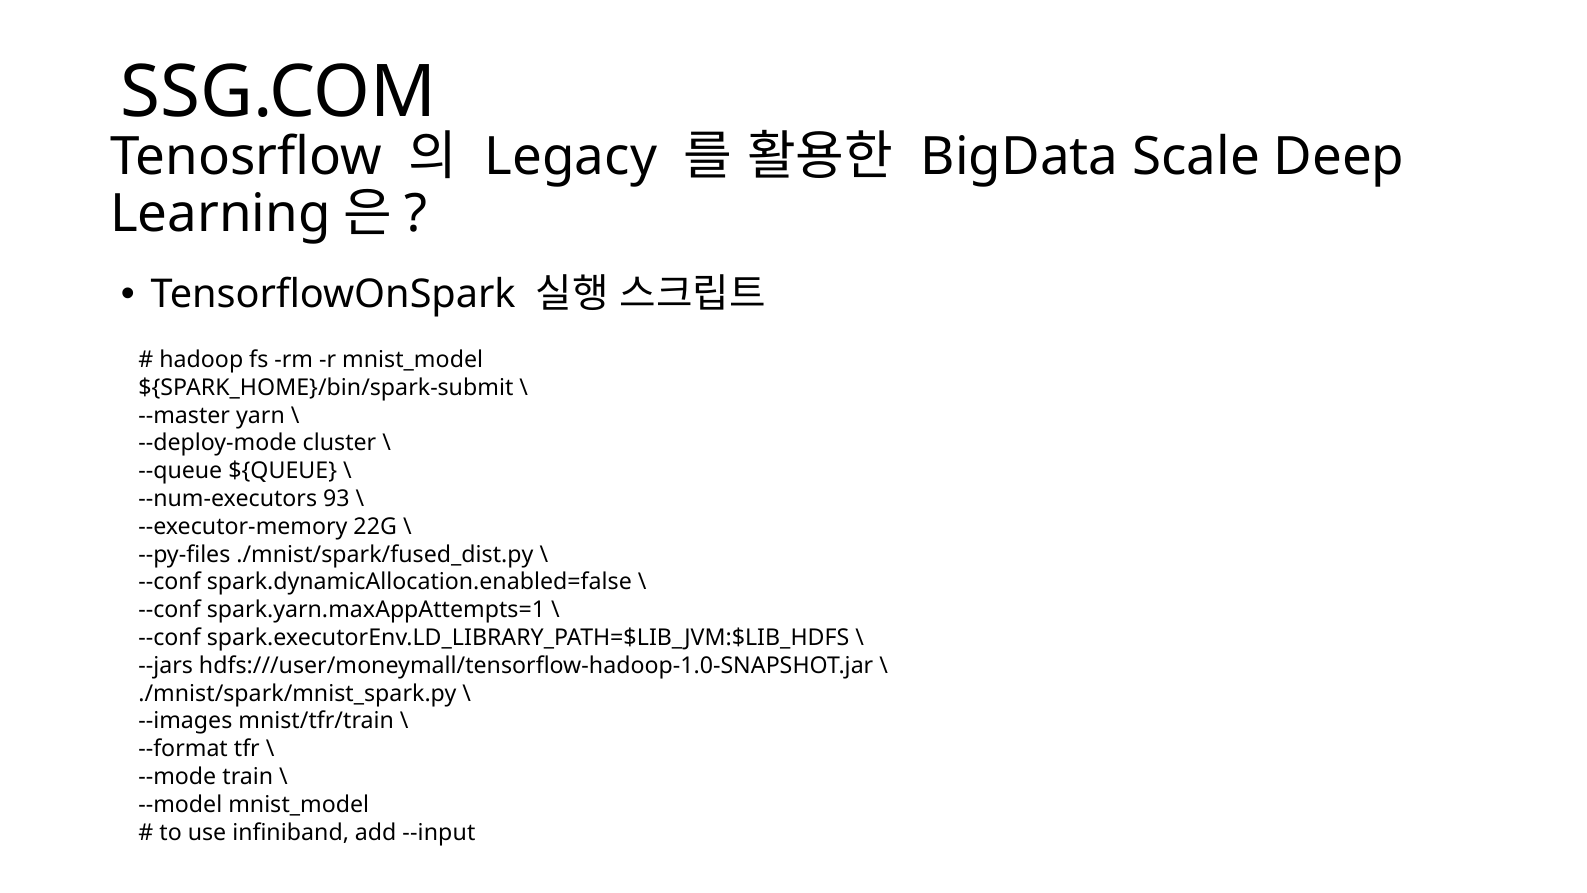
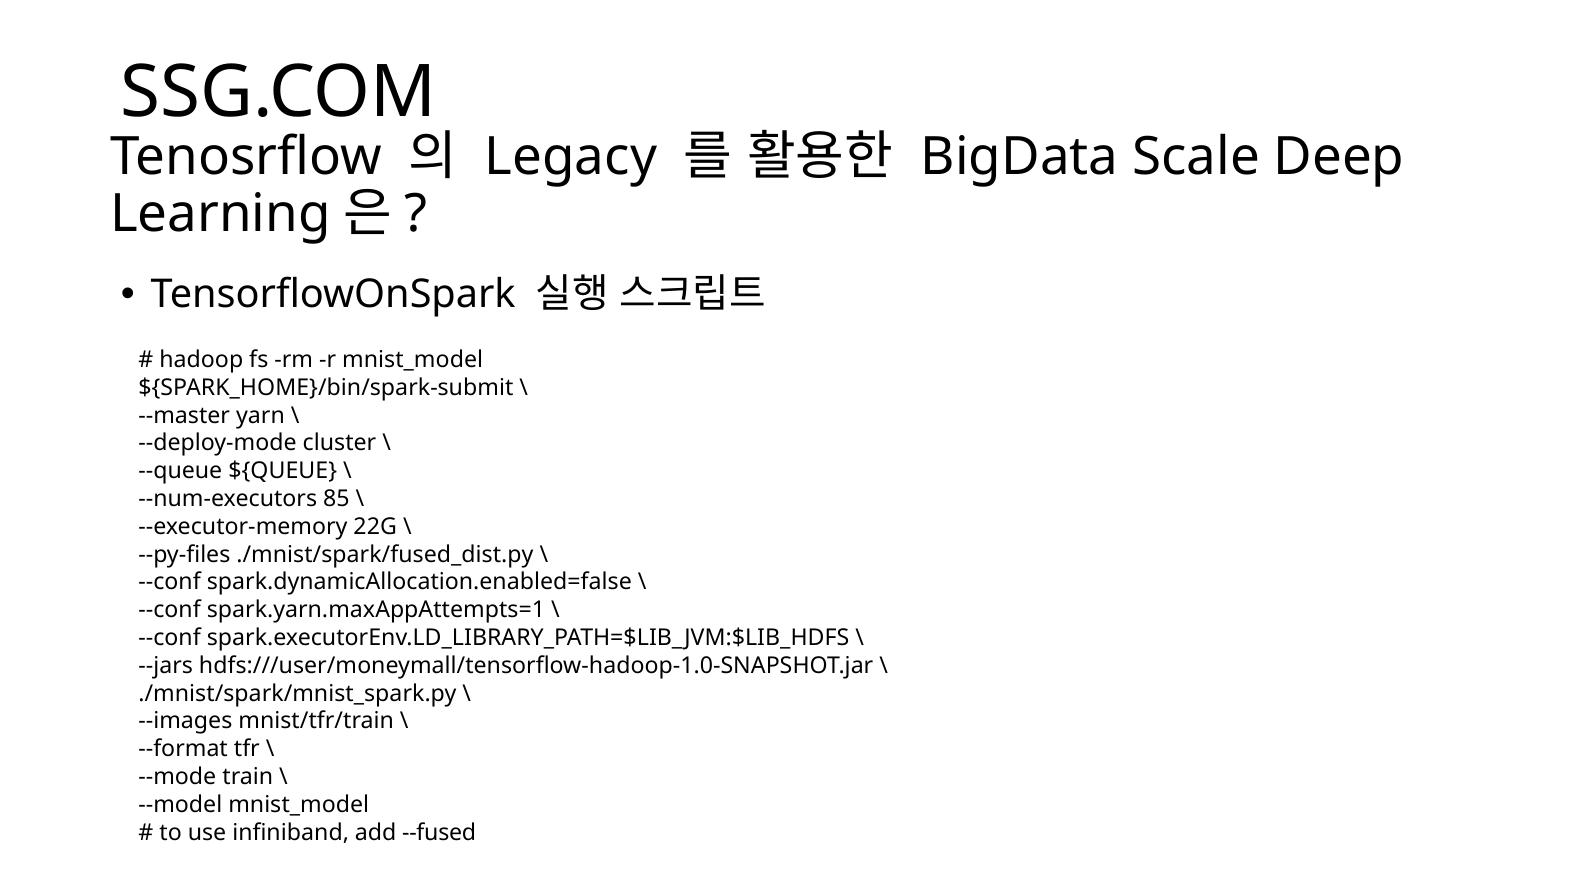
93: 93 -> 85 (336, 499)
--input: --input -> --fused (439, 832)
